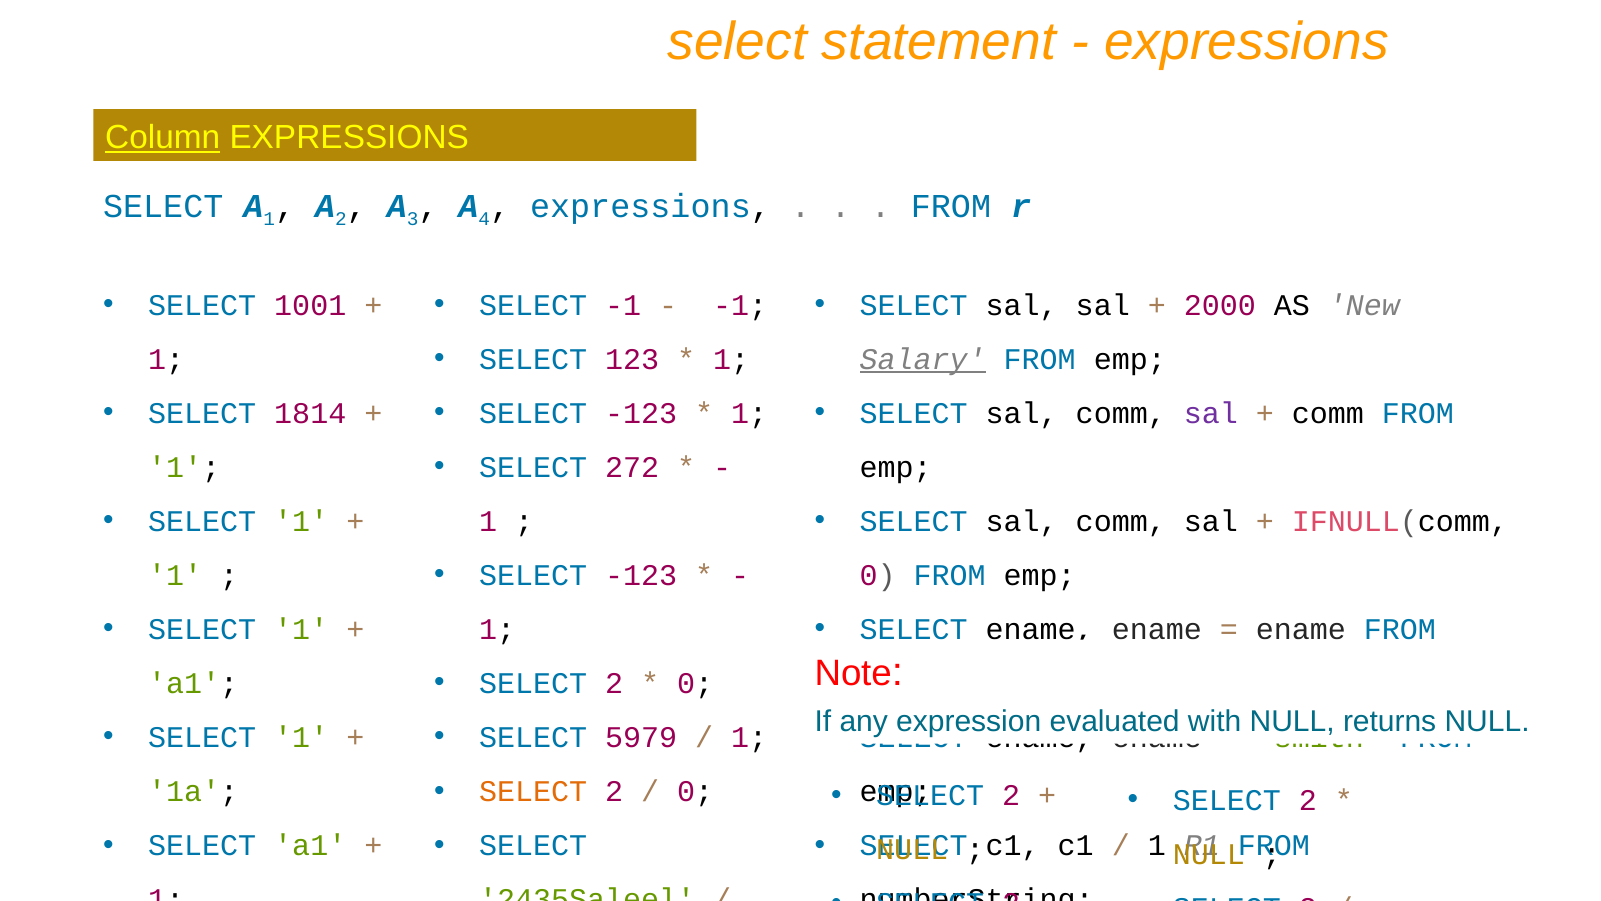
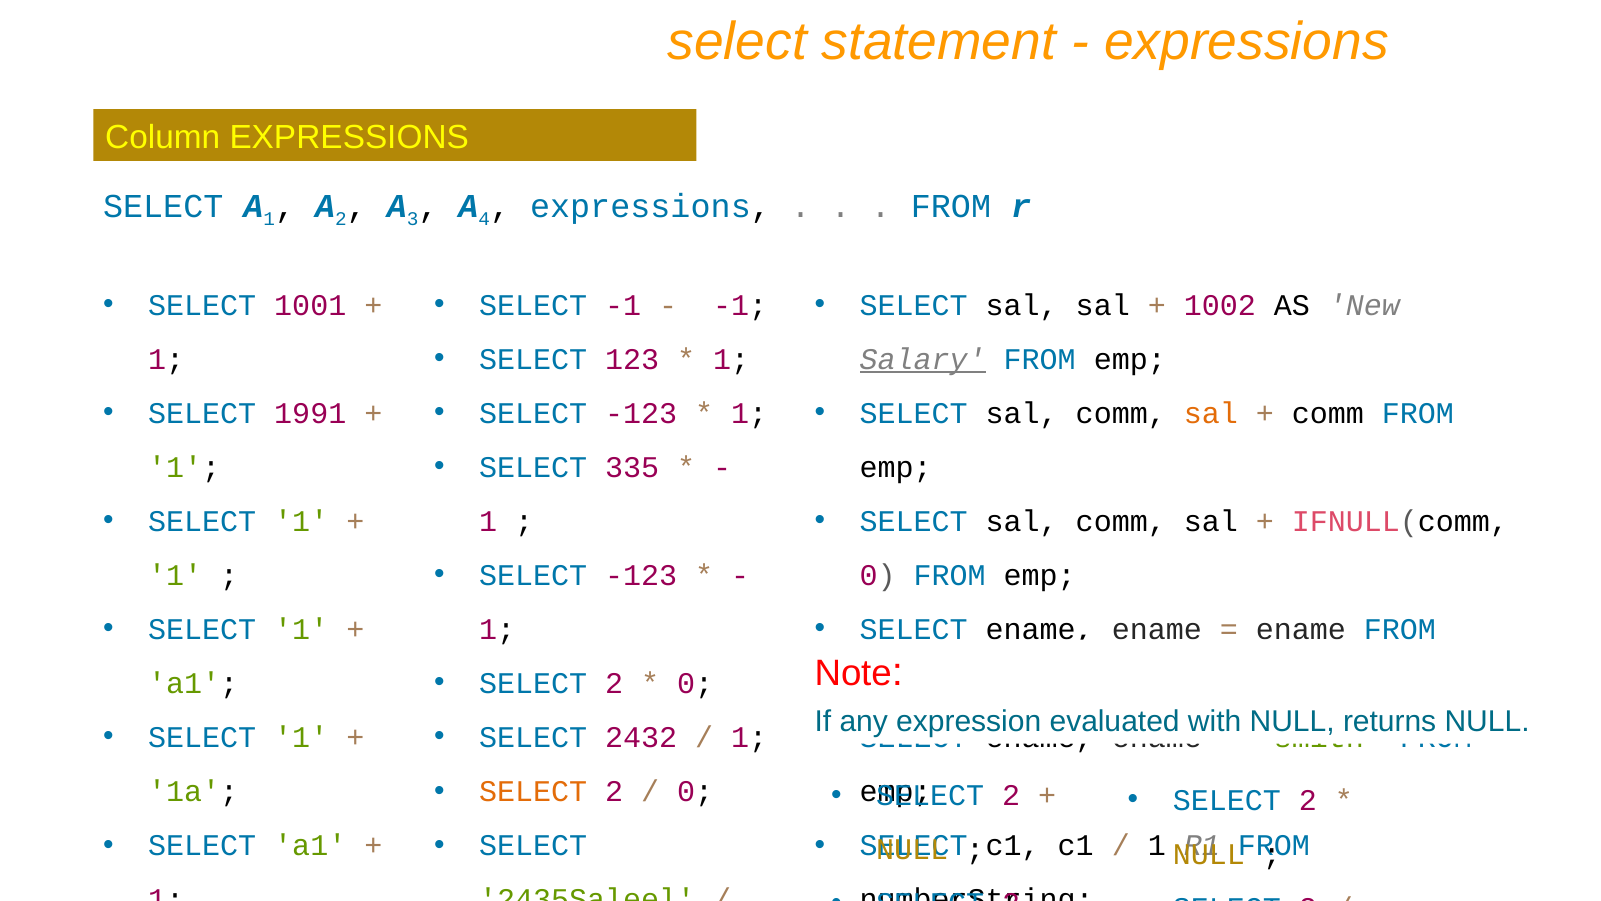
Column underline: present -> none (163, 137)
2000: 2000 -> 1002 (1220, 305)
1814: 1814 -> 1991 (310, 413)
sal colour: purple -> orange (1211, 413)
272: 272 -> 335 (632, 467)
5979: 5979 -> 2432 (641, 737)
